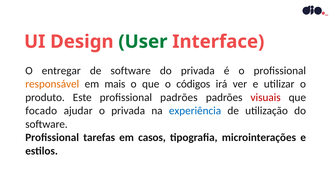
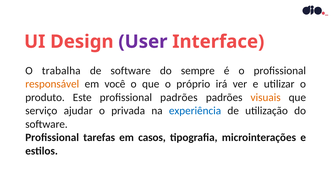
User colour: green -> purple (143, 42)
entregar: entregar -> trabalha (61, 71)
do privada: privada -> sempre (198, 71)
mais: mais -> você (115, 84)
códigos: códigos -> próprio (193, 84)
visuais colour: red -> orange (266, 98)
focado: focado -> serviço (41, 111)
